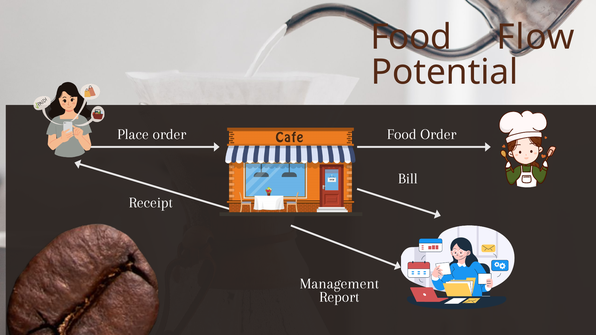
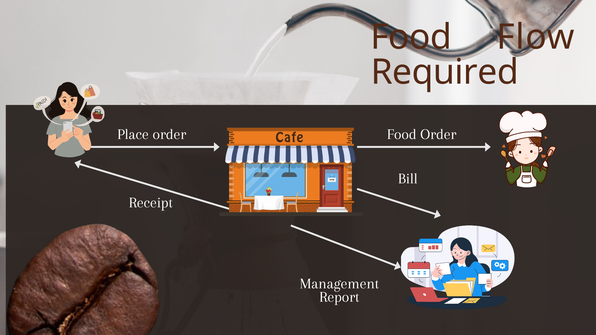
Potential: Potential -> Required (445, 72)
